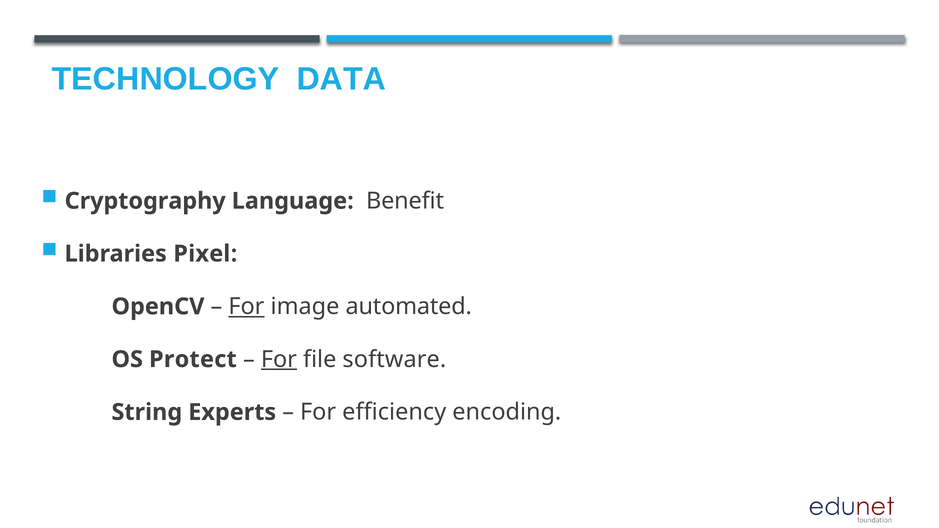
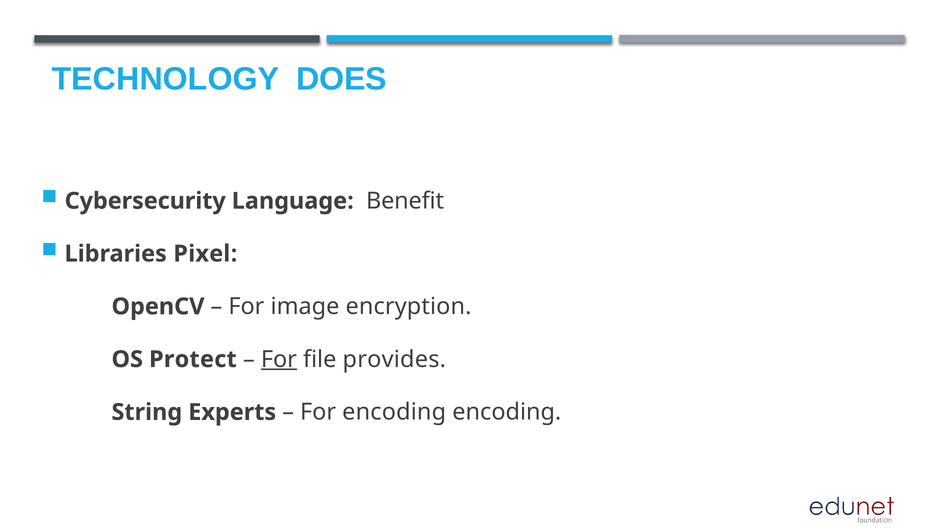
DATA: DATA -> DOES (342, 79)
Cryptography: Cryptography -> Cybersecurity (145, 201)
For underline: present -> none (246, 307)
automated: automated -> encryption (409, 307)
software: software -> provides (394, 359)
For efficiency: efficiency -> encoding (394, 412)
